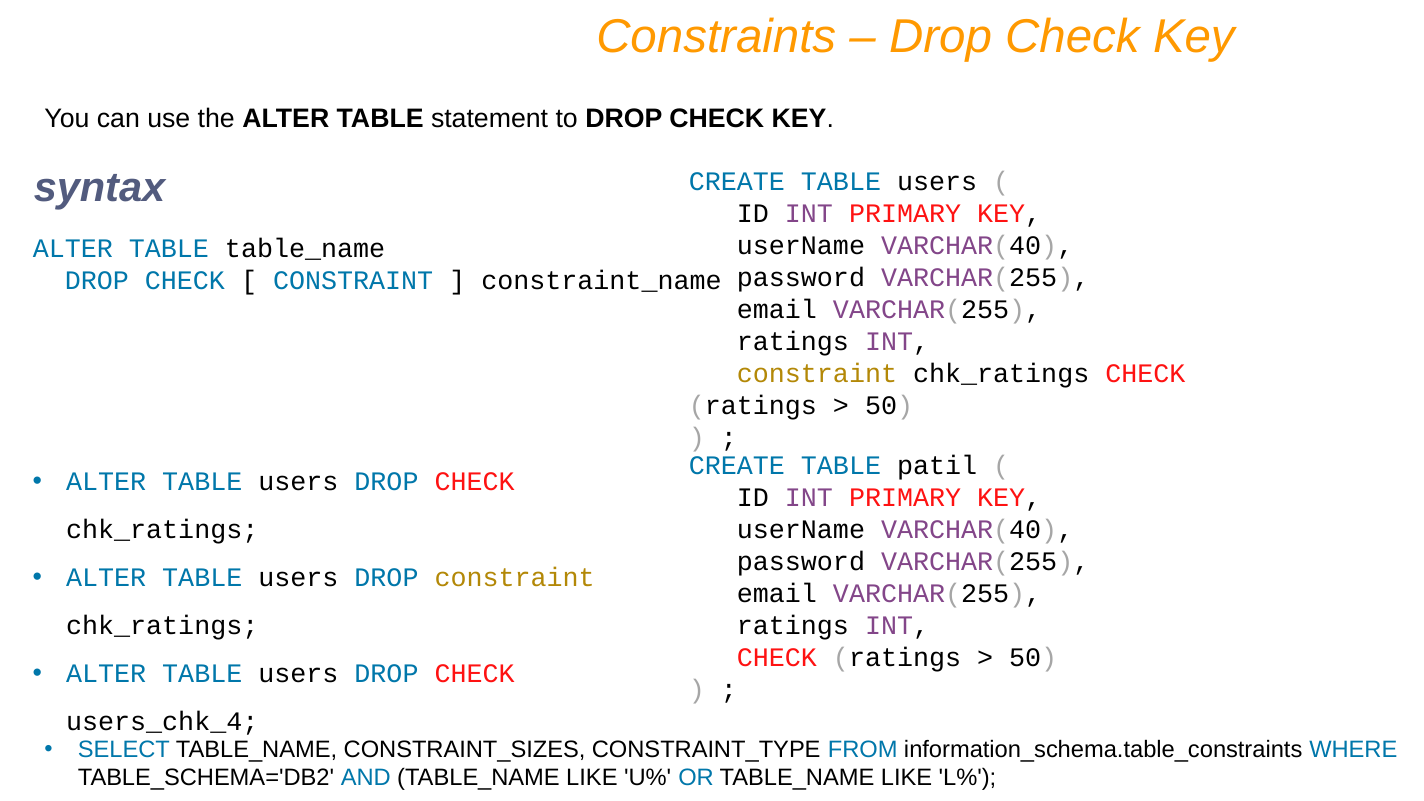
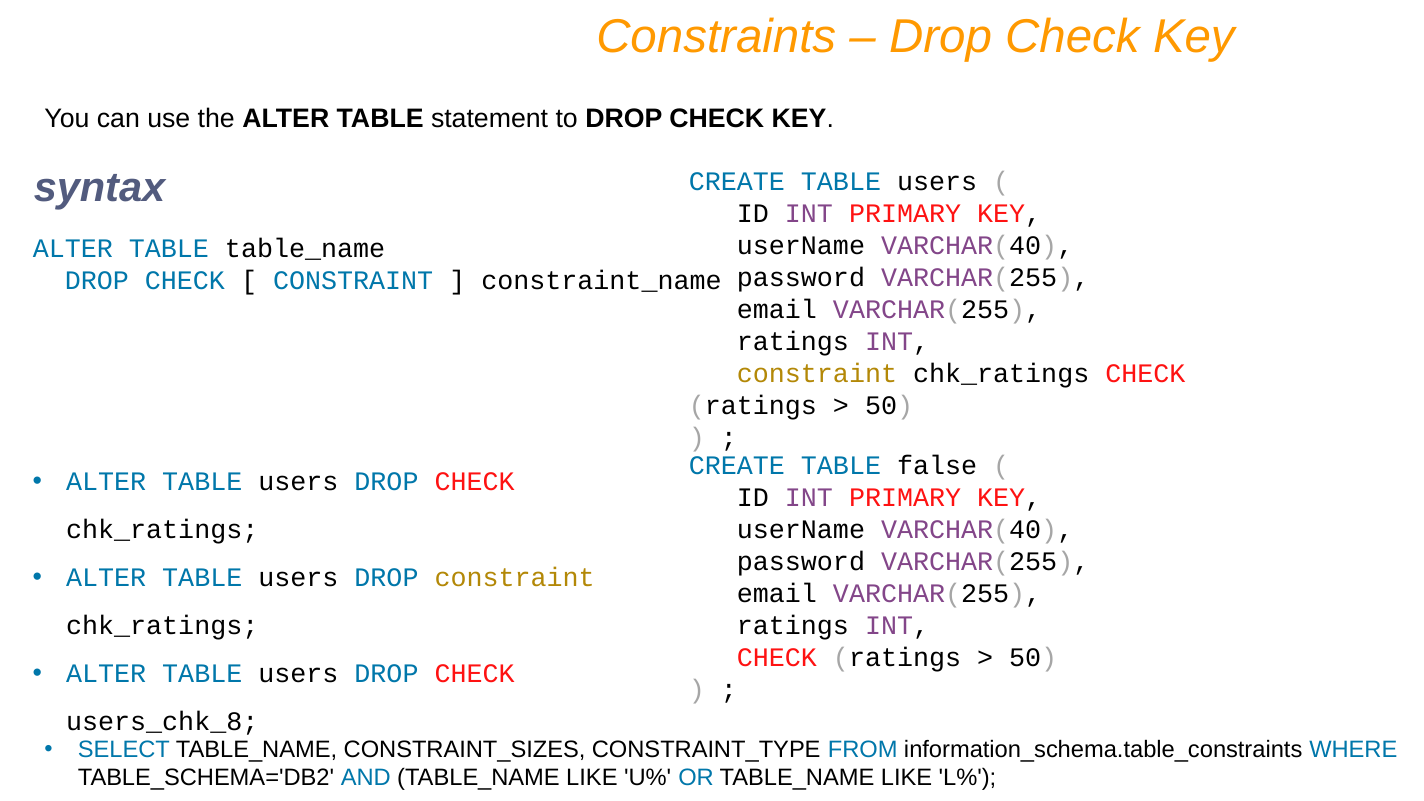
patil: patil -> false (937, 466)
users_chk_4: users_chk_4 -> users_chk_8 (162, 722)
